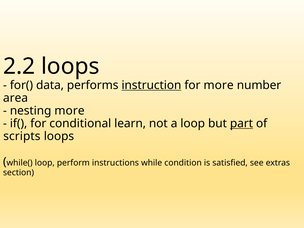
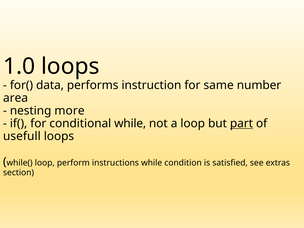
2.2: 2.2 -> 1.0 (19, 66)
instruction underline: present -> none (151, 85)
for more: more -> same (219, 85)
conditional learn: learn -> while (130, 123)
scripts: scripts -> usefull (22, 136)
